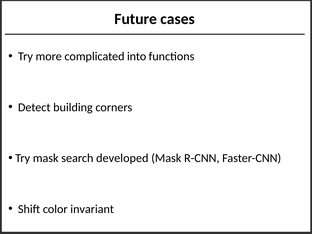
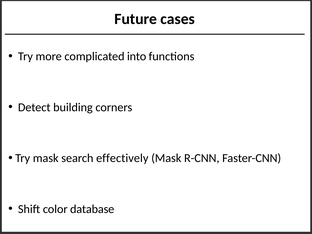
developed: developed -> effectively (122, 158)
color invariant: invariant -> database (92, 209)
